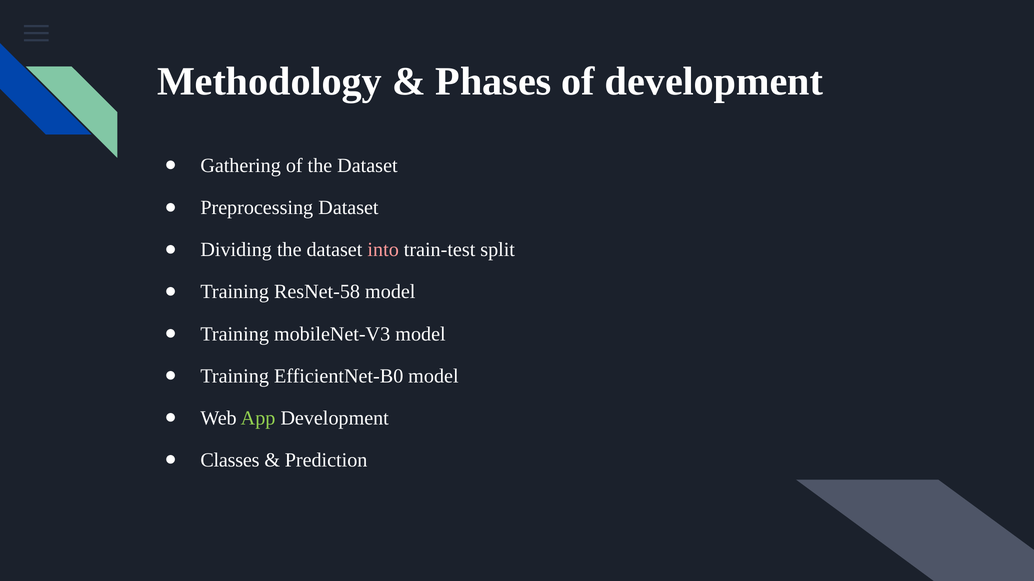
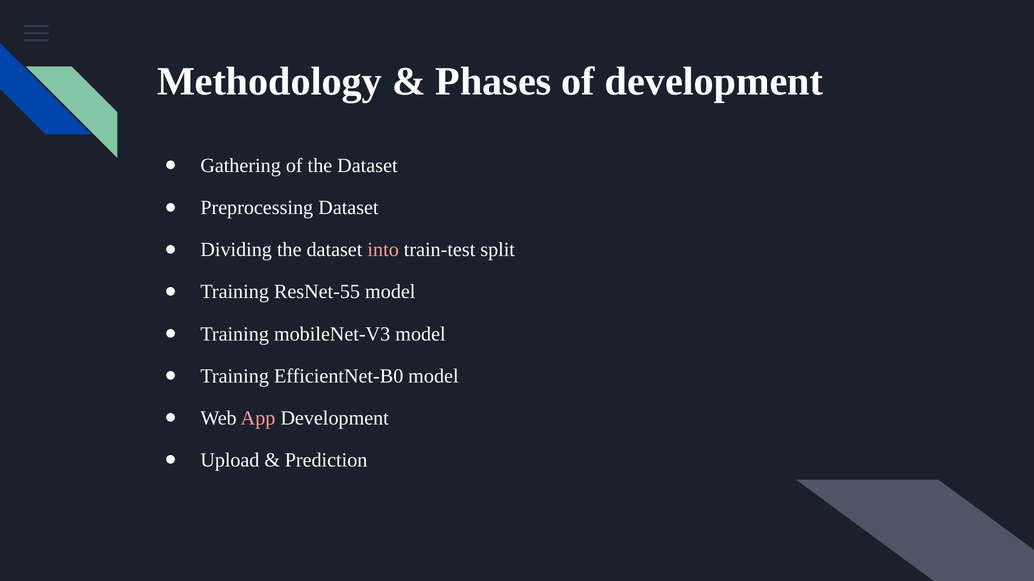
ResNet-58: ResNet-58 -> ResNet-55 (317, 292)
App colour: light green -> pink (258, 418)
Classes: Classes -> Upload (230, 461)
